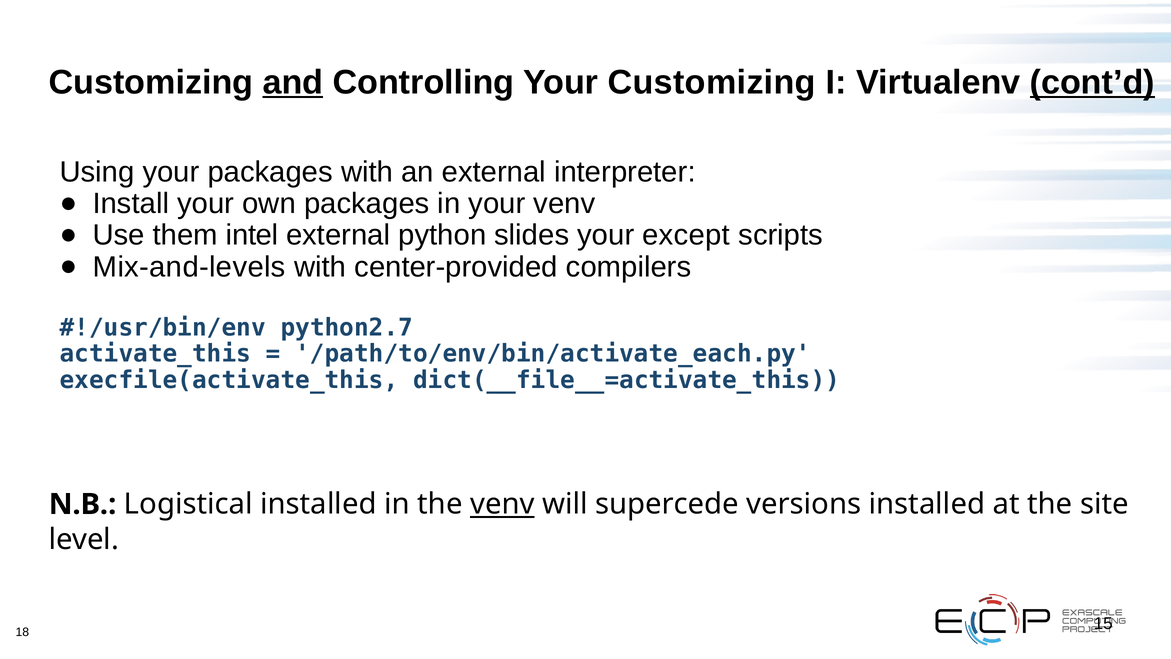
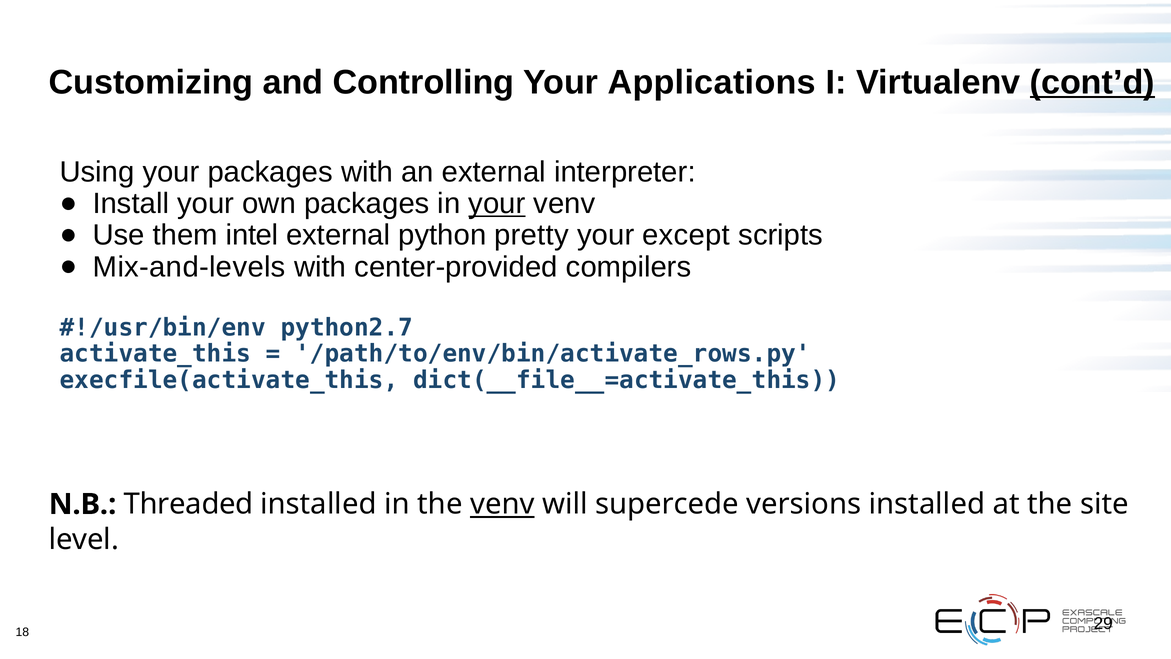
and underline: present -> none (293, 82)
Your Customizing: Customizing -> Applications (712, 82)
your underline: none -> present (497, 204)
slides: slides -> pretty (532, 235)
/path/to/env/bin/activate_each.py: /path/to/env/bin/activate_each.py -> /path/to/env/bin/activate_rows.py (553, 354)
Logistical: Logistical -> Threaded (189, 504)
15: 15 -> 29 (1103, 624)
